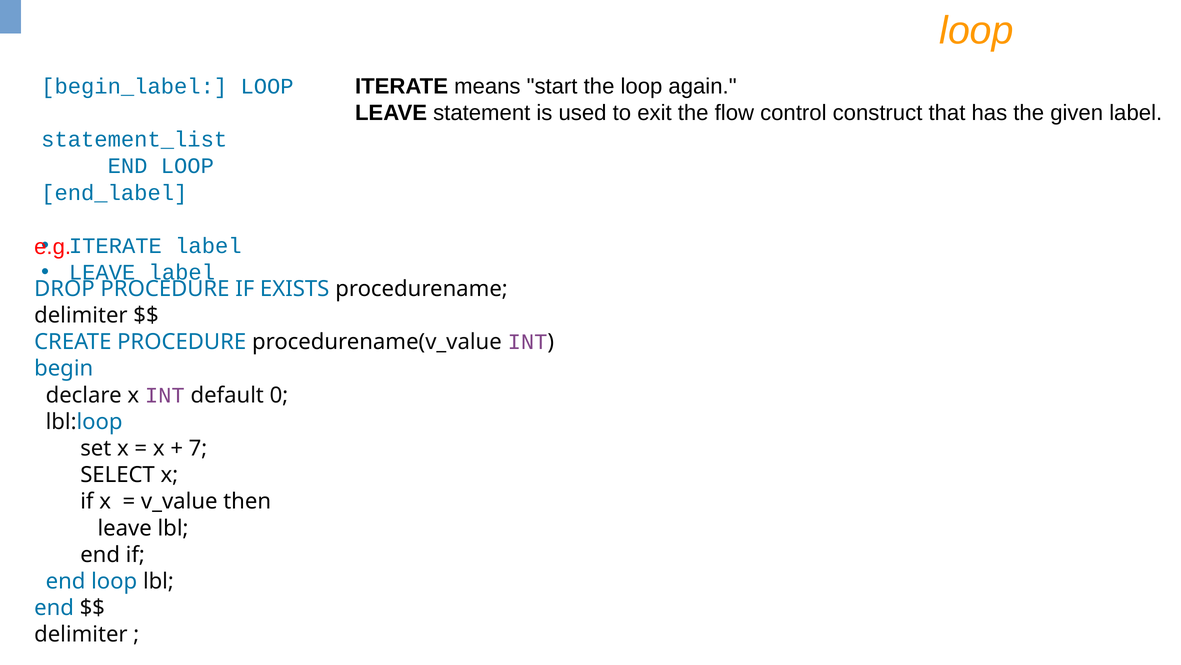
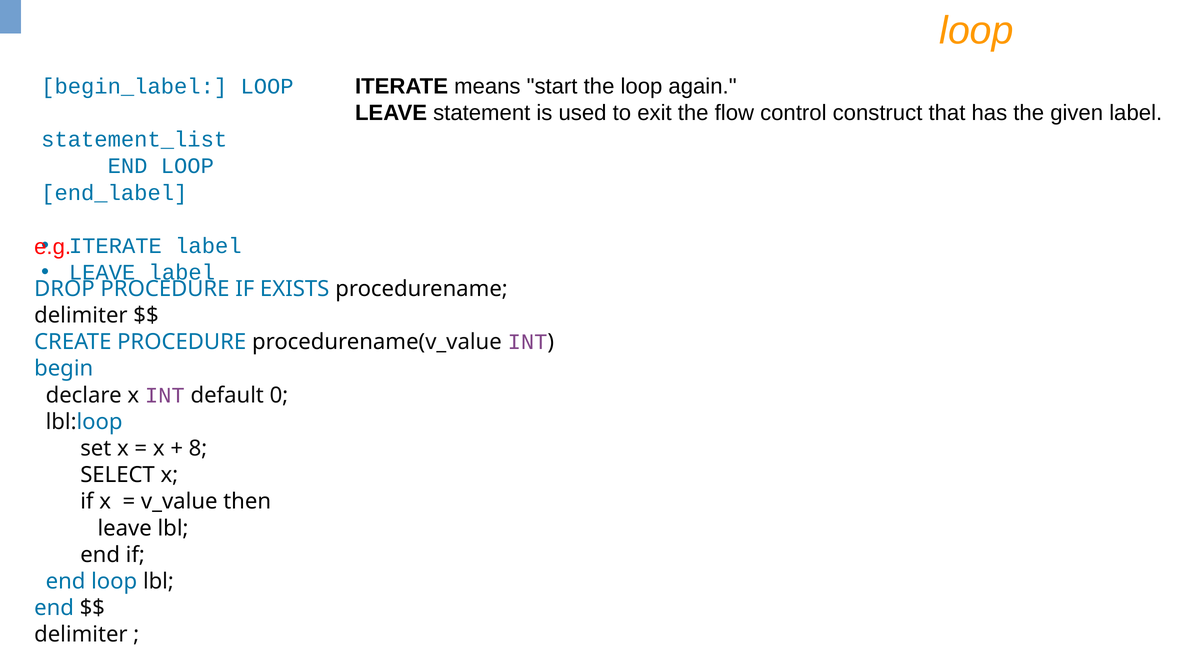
7: 7 -> 8 (198, 448)
